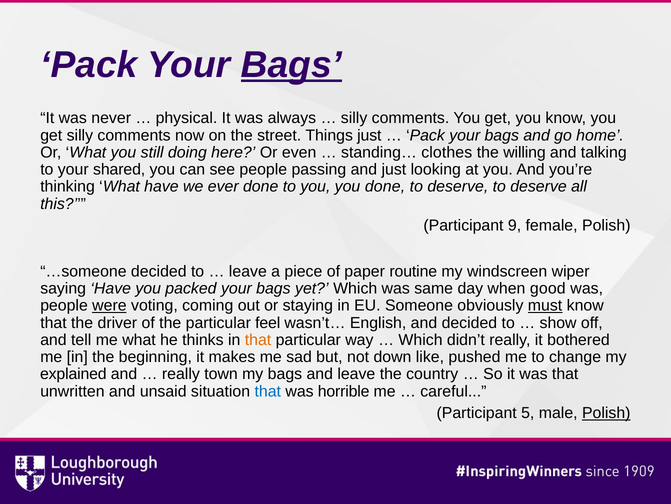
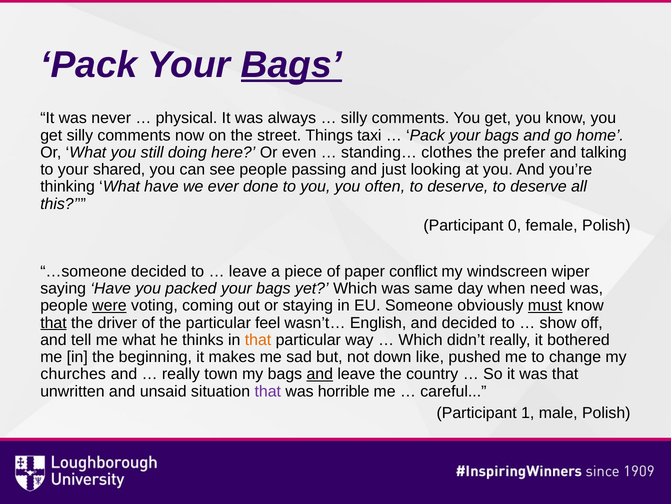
Things just: just -> taxi (369, 135)
willing: willing -> prefer (524, 152)
you done: done -> often (385, 186)
9: 9 -> 0 (515, 225)
routine: routine -> conflict (413, 271)
good: good -> need (548, 288)
that underline: none -> present (53, 322)
explained: explained -> churches (73, 374)
and underline: none -> present (320, 374)
that colour: blue -> purple (268, 391)
5: 5 -> 1 (528, 413)
Polish underline: present -> none (606, 413)
